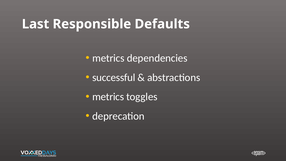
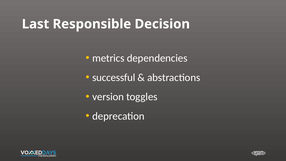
Defaults: Defaults -> Decision (162, 24)
metrics: metrics -> version (108, 97)
